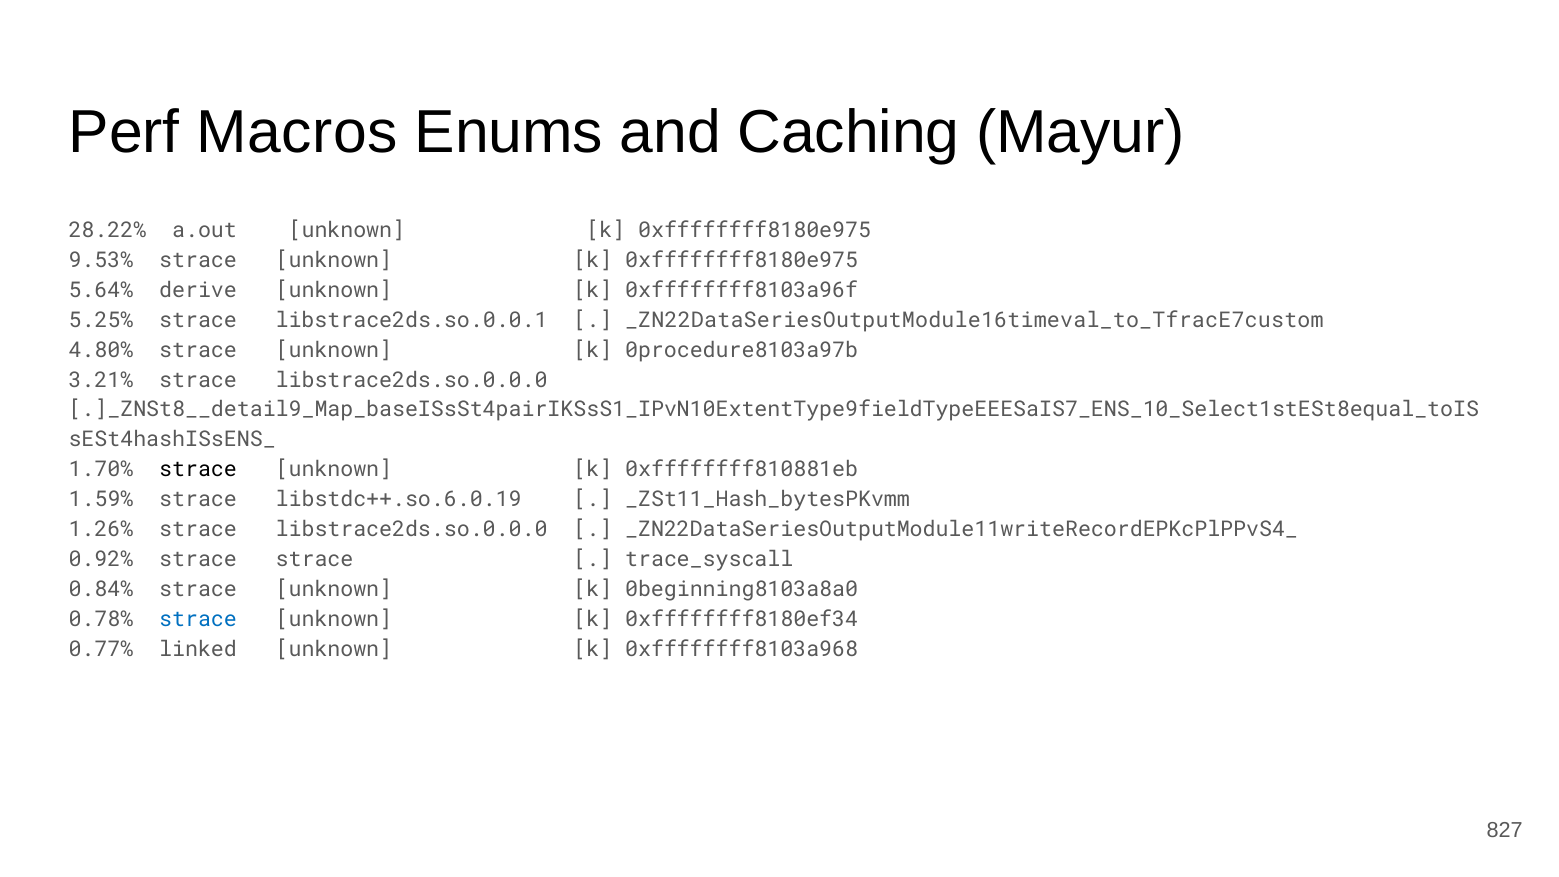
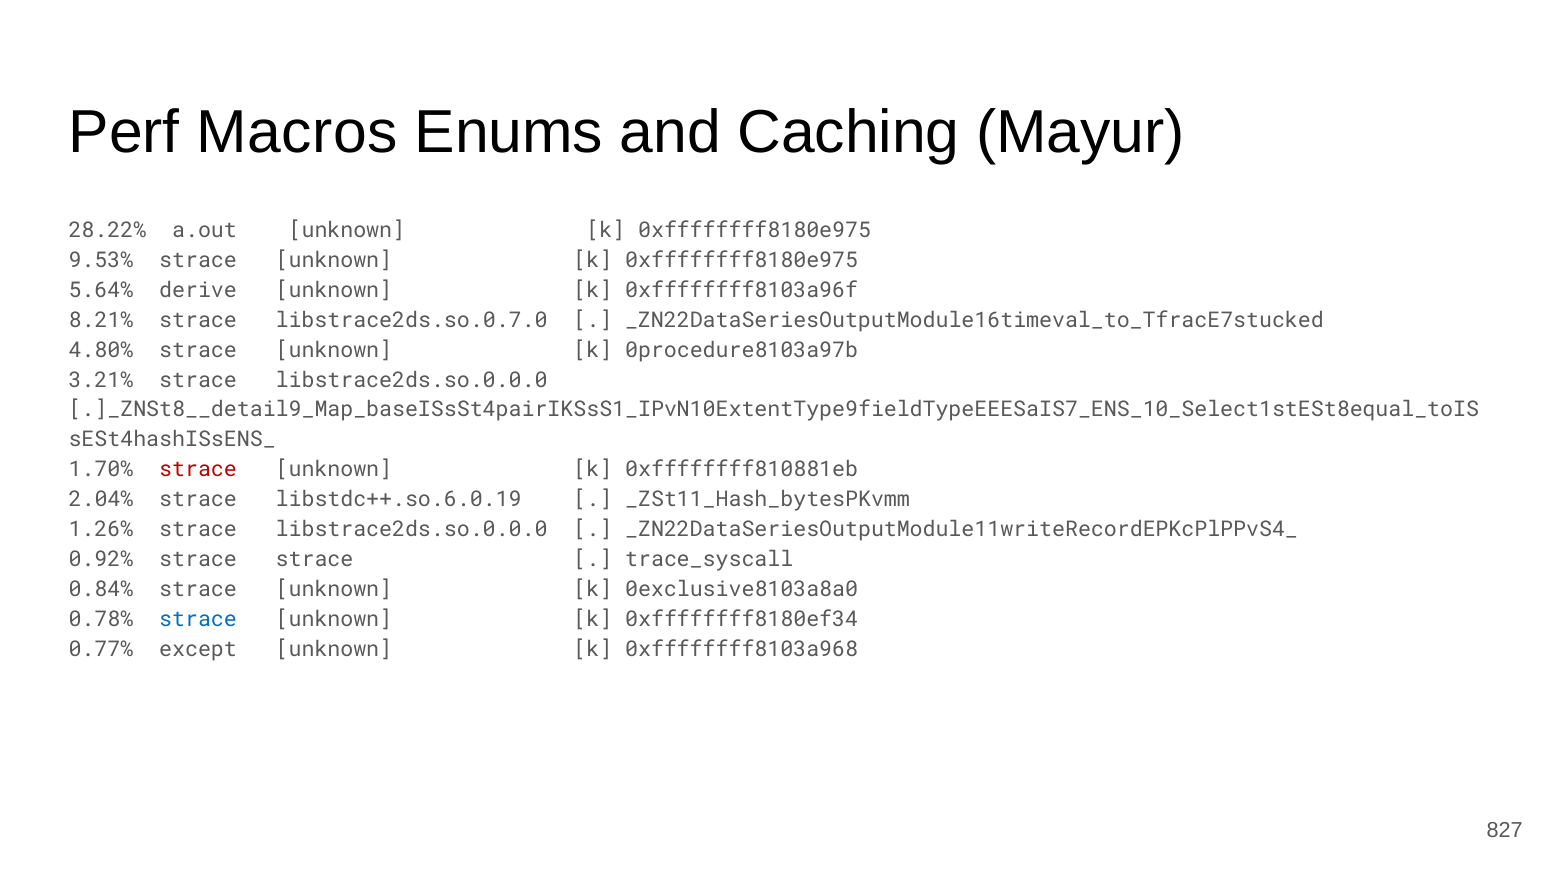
5.25%: 5.25% -> 8.21% (101, 320)
libstrace2ds.so.0.0.1: libstrace2ds.so.0.0.1 -> libstrace2ds.so.0.7.0 (412, 320)
_ZN22DataSeriesOutputModule16timeval_to_TfracE7custom: _ZN22DataSeriesOutputModule16timeval_to_TfracE7custom -> _ZN22DataSeriesOutputModule16timeval_to_TfracE7stucked (974, 320)
strace colour: black -> red (198, 470)
1.59%: 1.59% -> 2.04% (101, 499)
0beginning8103a8a0: 0beginning8103a8a0 -> 0exclusive8103a8a0 (742, 589)
linked: linked -> except (198, 649)
